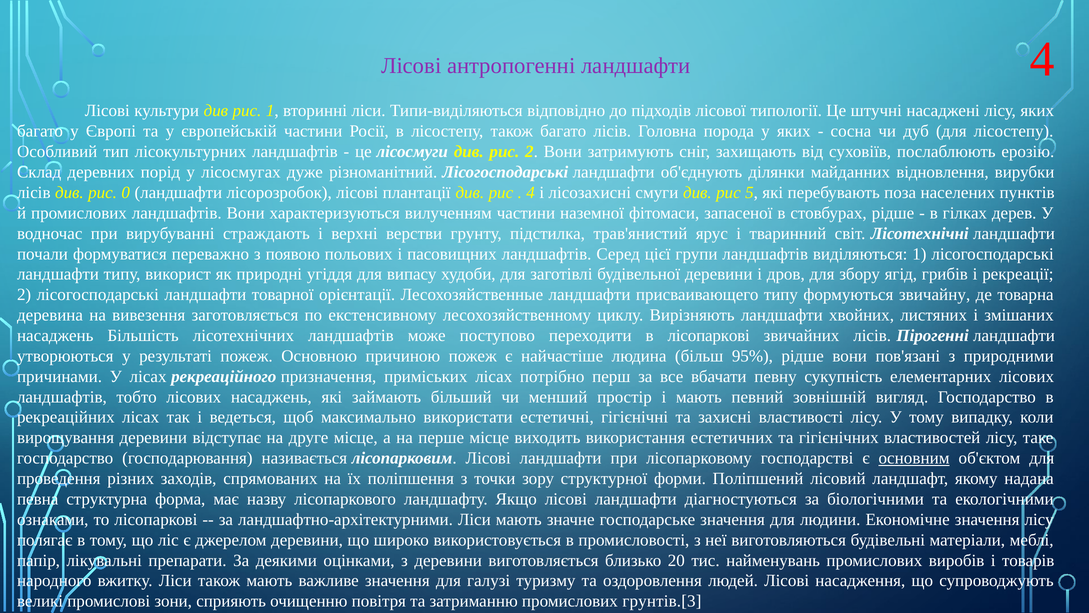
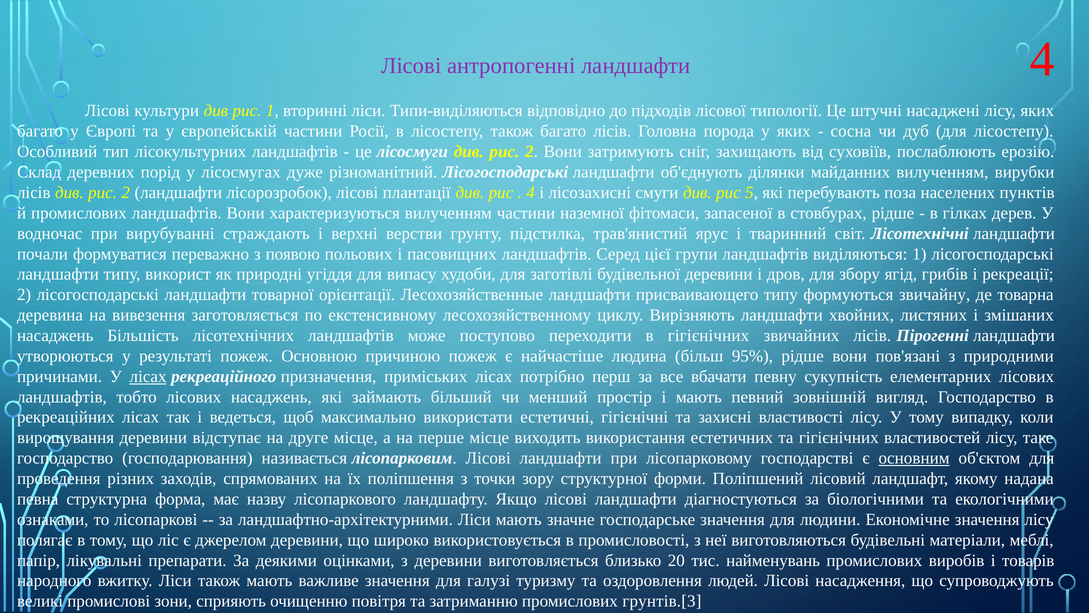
майданних відновлення: відновлення -> вилученням (942, 172)
лісів див рис 0: 0 -> 2 (126, 192)
в лісопаркові: лісопаркові -> гігієнічних (709, 335)
лісах underline: none -> present (148, 376)
